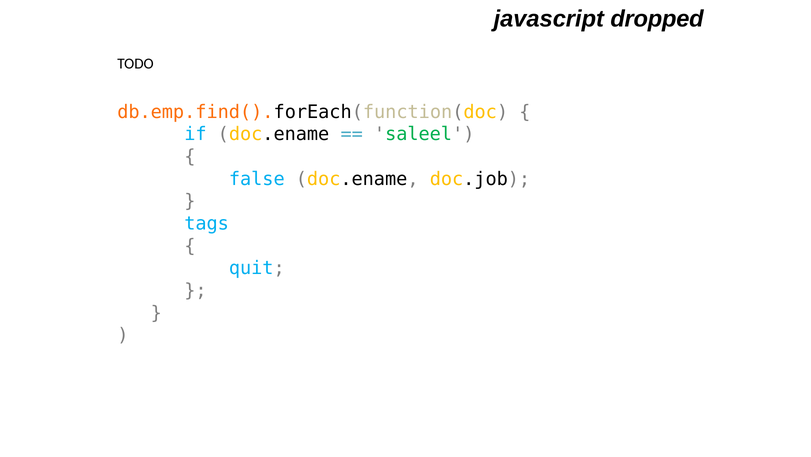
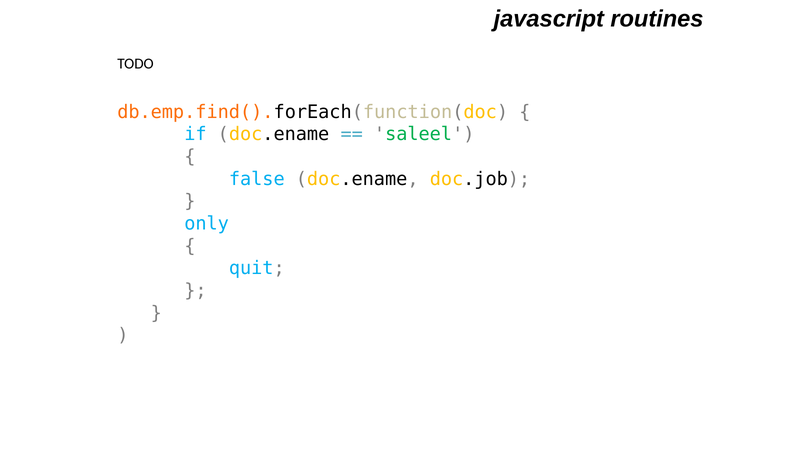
dropped: dropped -> routines (657, 19)
tags: tags -> only (207, 223)
